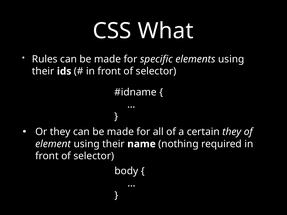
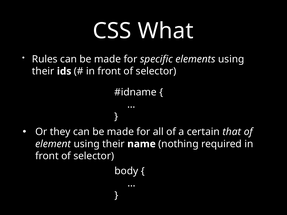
certain they: they -> that (232, 132)
